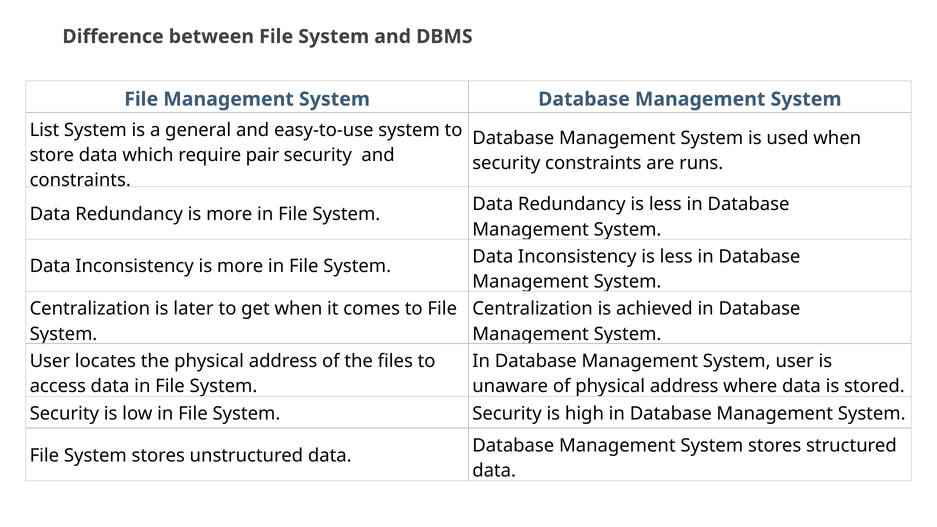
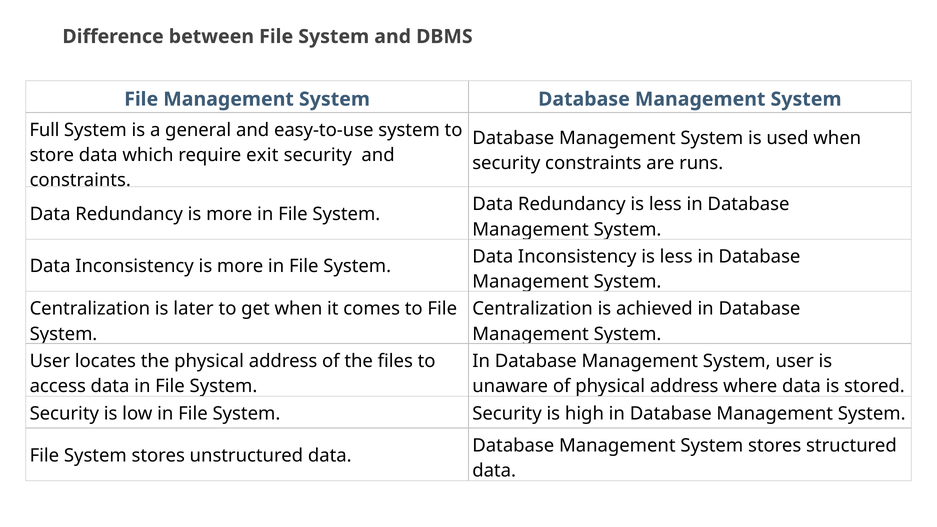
List: List -> Full (44, 130)
pair: pair -> exit (262, 155)
